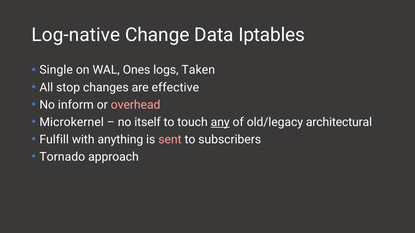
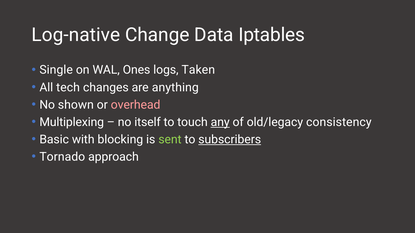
stop: stop -> tech (68, 88)
effective: effective -> anything (175, 88)
inform: inform -> shown (76, 105)
Microkernel: Microkernel -> Multiplexing (72, 122)
architectural: architectural -> consistency (339, 122)
Fulfill: Fulfill -> Basic (54, 140)
anything: anything -> blocking (120, 140)
sent colour: pink -> light green (170, 140)
subscribers underline: none -> present (230, 140)
